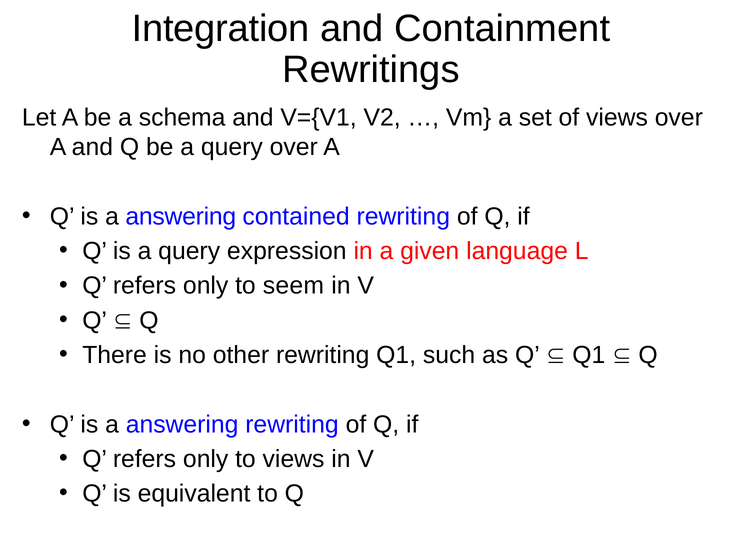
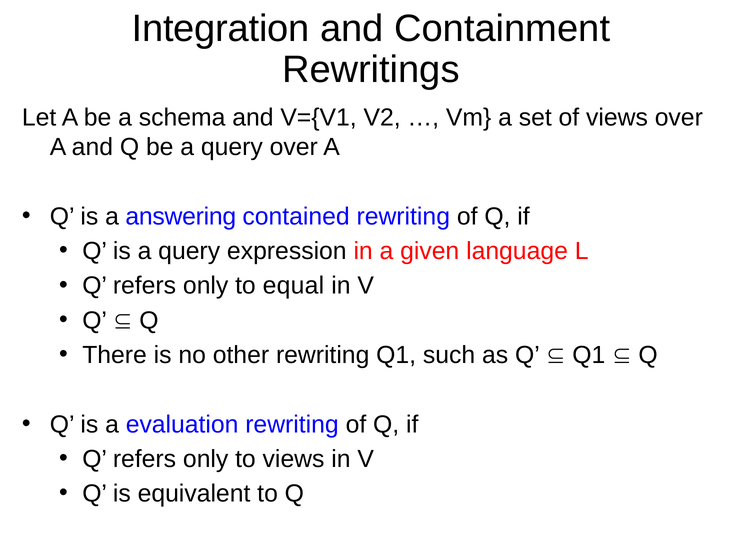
seem: seem -> equal (293, 286)
answering: answering -> evaluation (182, 424)
